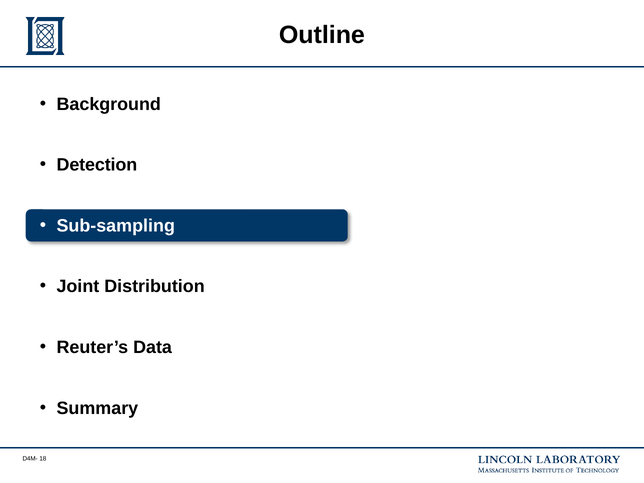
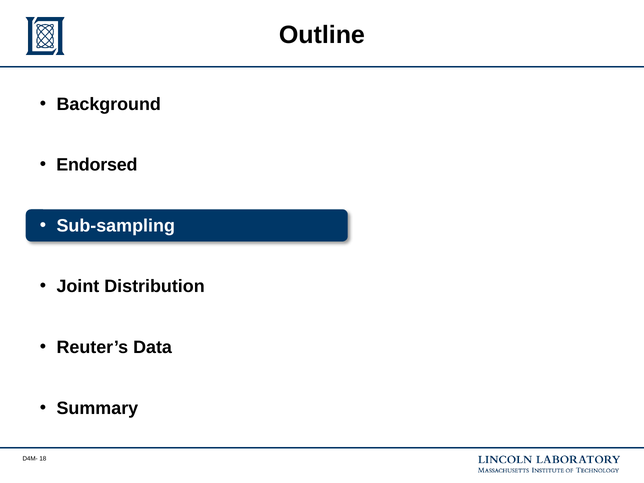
Detection: Detection -> Endorsed (97, 165)
